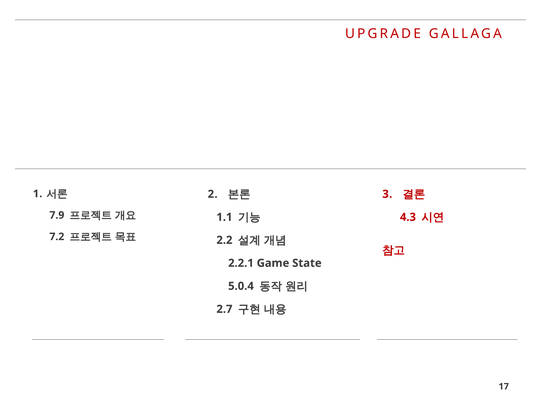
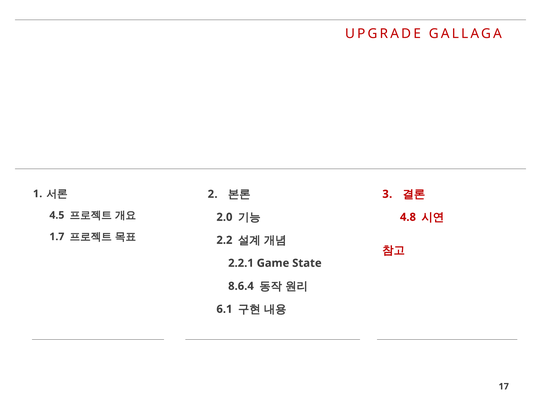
7.9: 7.9 -> 4.5 (57, 215)
1.1: 1.1 -> 2.0 (224, 217)
4.3: 4.3 -> 4.8 (408, 217)
7.2: 7.2 -> 1.7 (57, 237)
5.0.4: 5.0.4 -> 8.6.4 (241, 286)
2.7: 2.7 -> 6.1 (224, 309)
